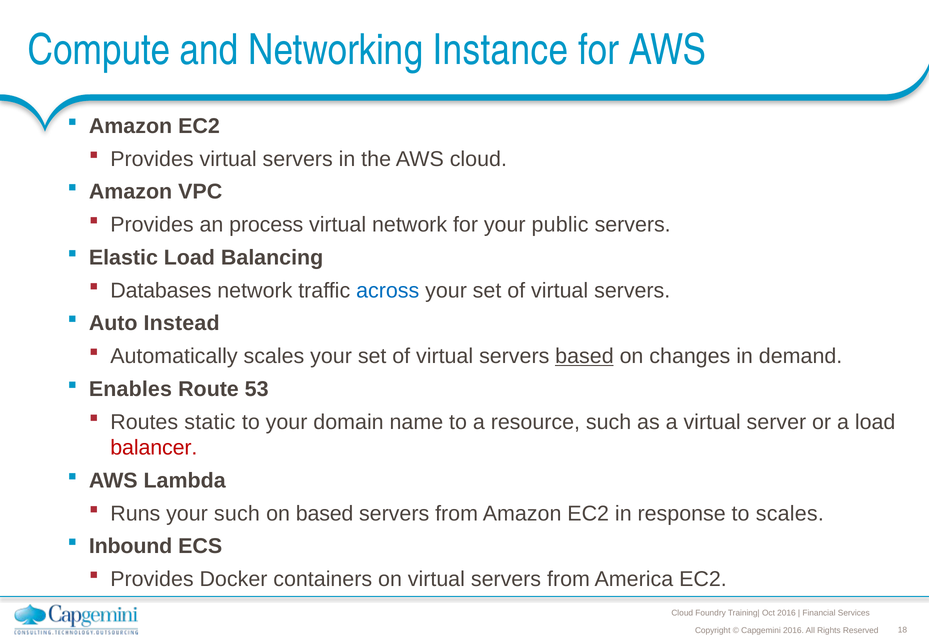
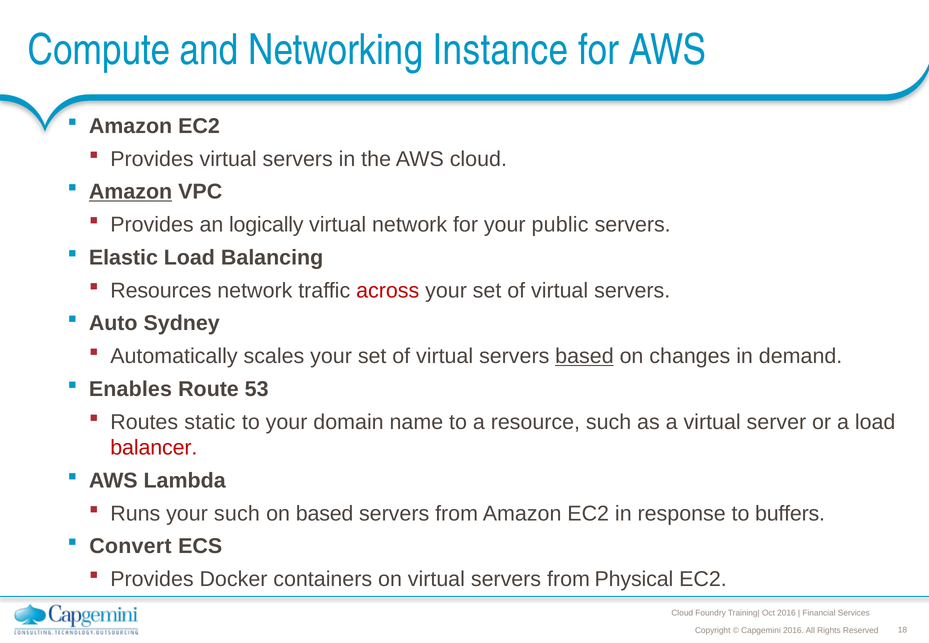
Amazon underline: none -> present (131, 192)
process: process -> logically (266, 225)
Databases: Databases -> Resources (161, 291)
across colour: blue -> red (388, 291)
Instead: Instead -> Sydney (182, 323)
to scales: scales -> buffers (790, 514)
Inbound: Inbound -> Convert (130, 546)
America: America -> Physical (634, 579)
